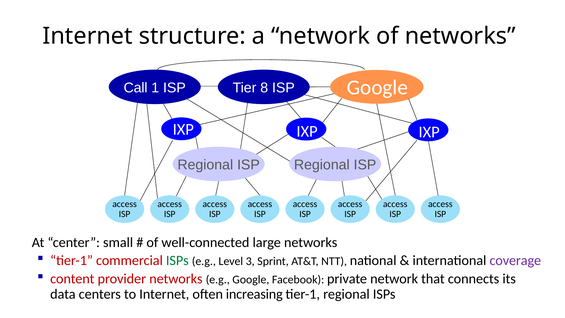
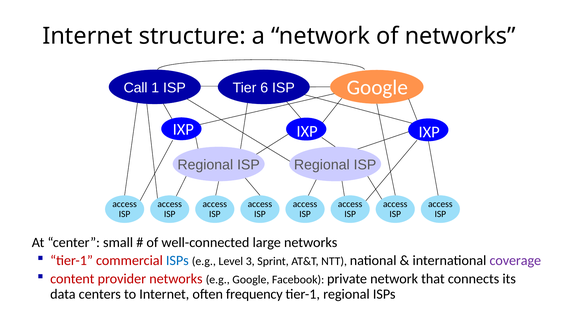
8: 8 -> 6 (264, 88)
ISPs colour: green -> blue (177, 260)
increasing: increasing -> frequency (254, 294)
